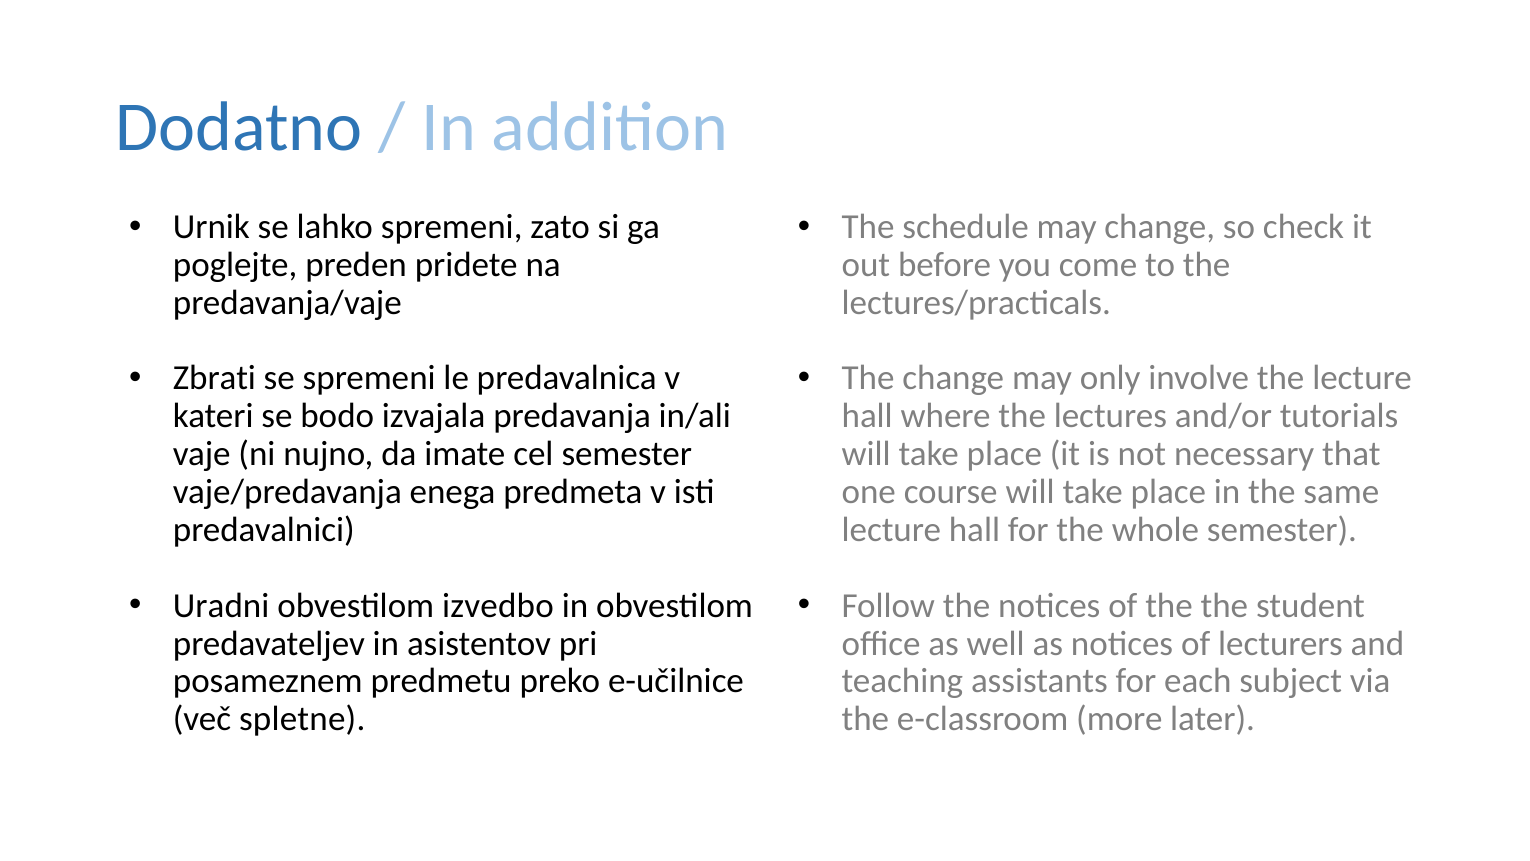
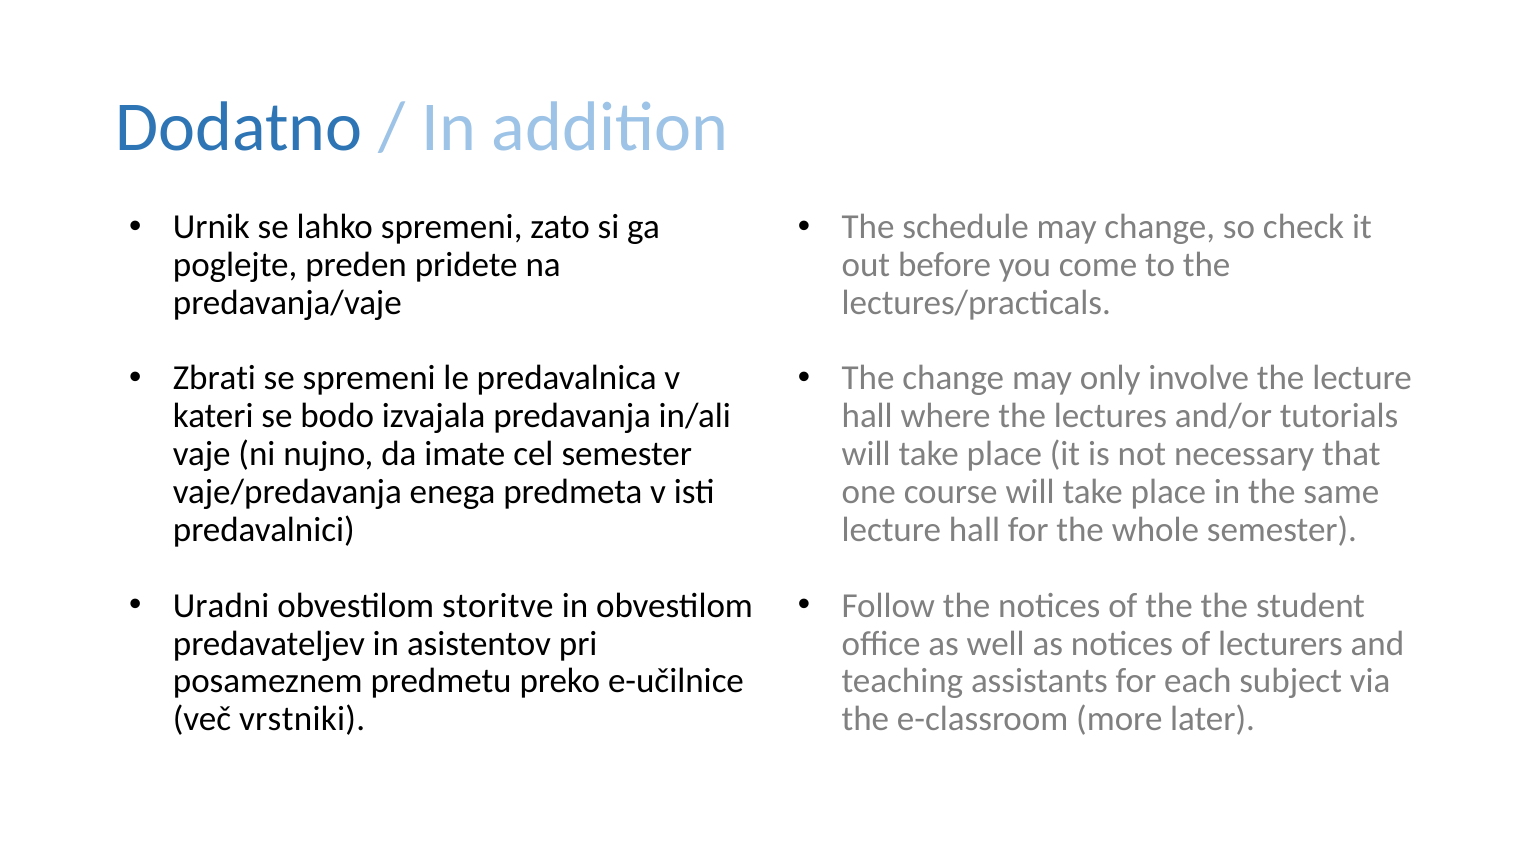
izvedbo: izvedbo -> storitve (498, 605)
spletne: spletne -> vrstniki (302, 719)
